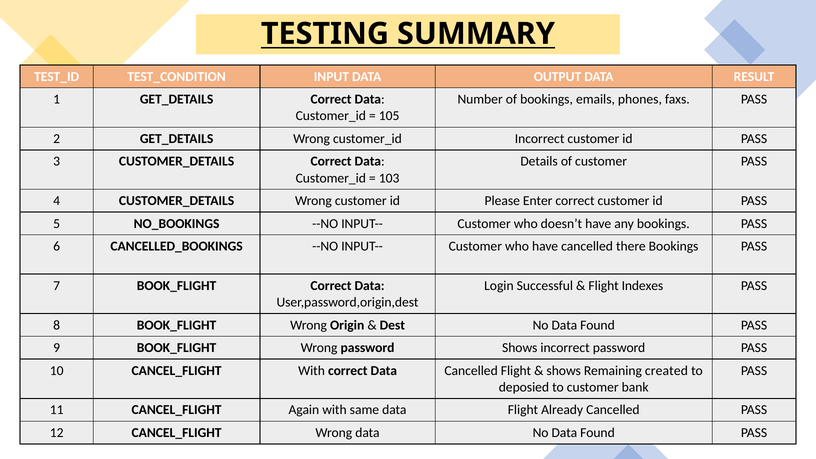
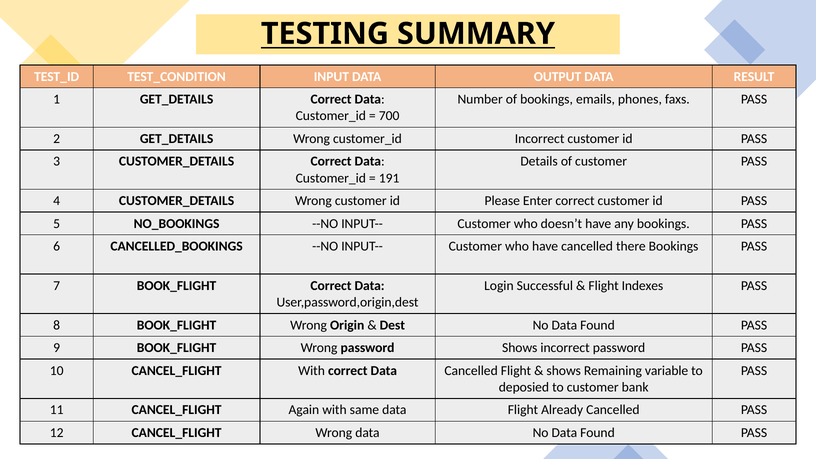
105: 105 -> 700 (389, 116)
103: 103 -> 191 (389, 178)
created: created -> variable (667, 371)
